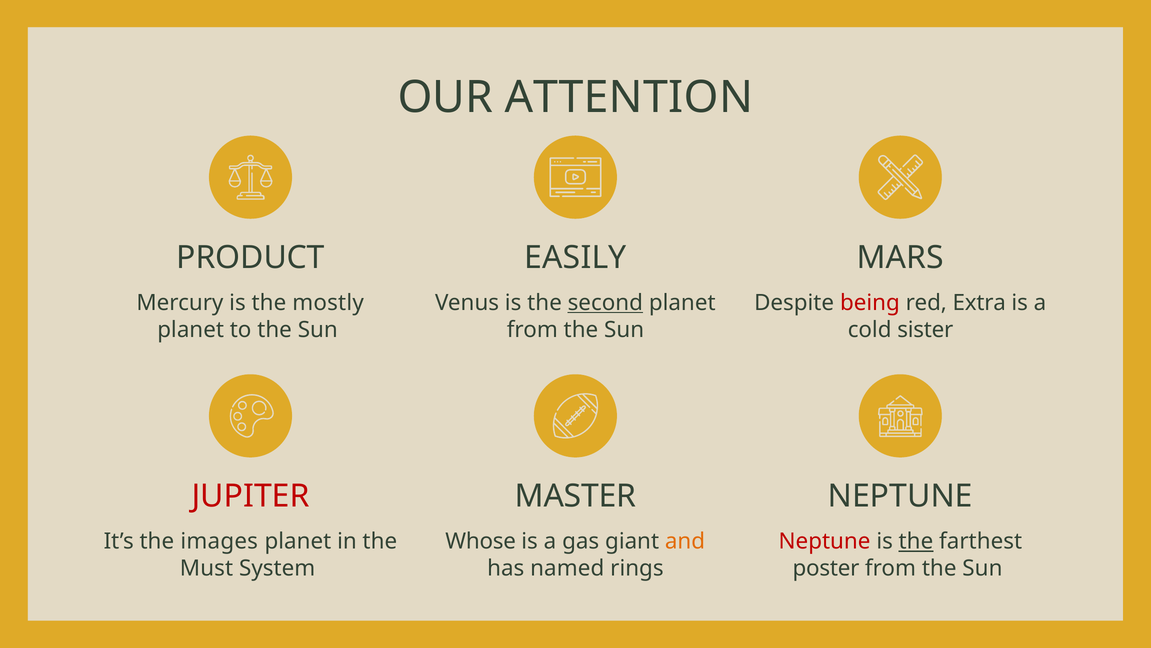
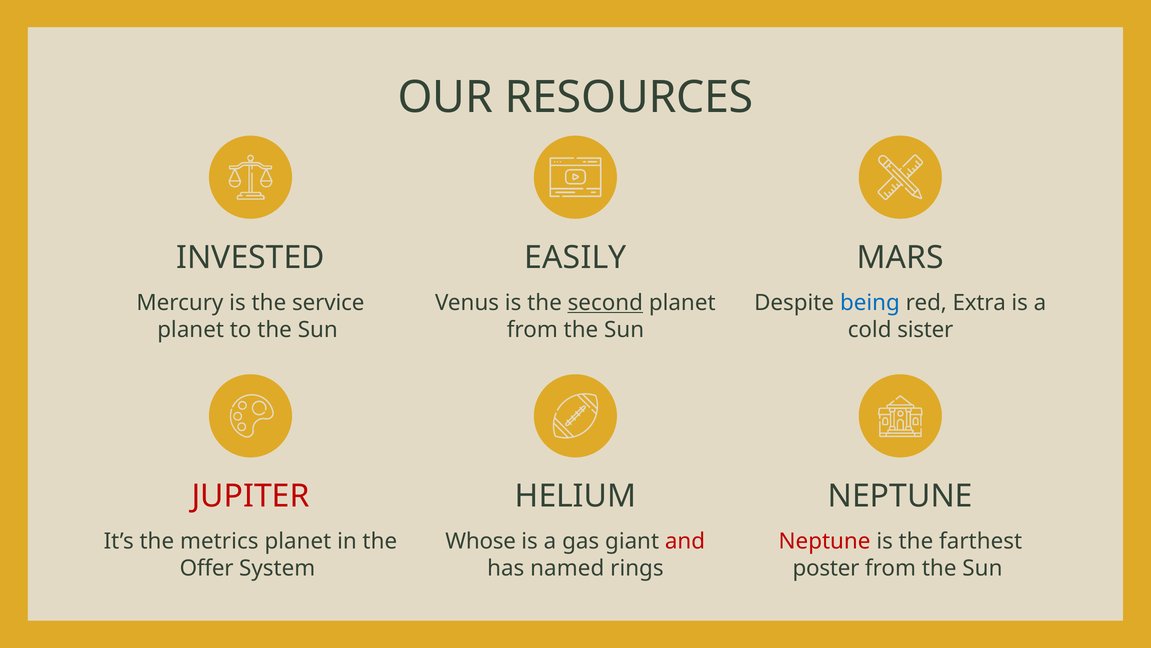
ATTENTION: ATTENTION -> RESOURCES (629, 98)
PRODUCT: PRODUCT -> INVESTED (251, 258)
mostly: mostly -> service (328, 303)
being colour: red -> blue (870, 303)
MASTER: MASTER -> HELIUM (575, 496)
images: images -> metrics (219, 541)
and colour: orange -> red (685, 541)
the underline: present -> none (916, 541)
Must: Must -> Offer (207, 568)
